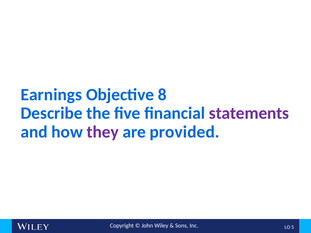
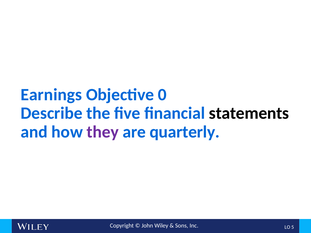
8: 8 -> 0 (162, 95)
statements colour: purple -> black (249, 113)
provided: provided -> quarterly (185, 132)
